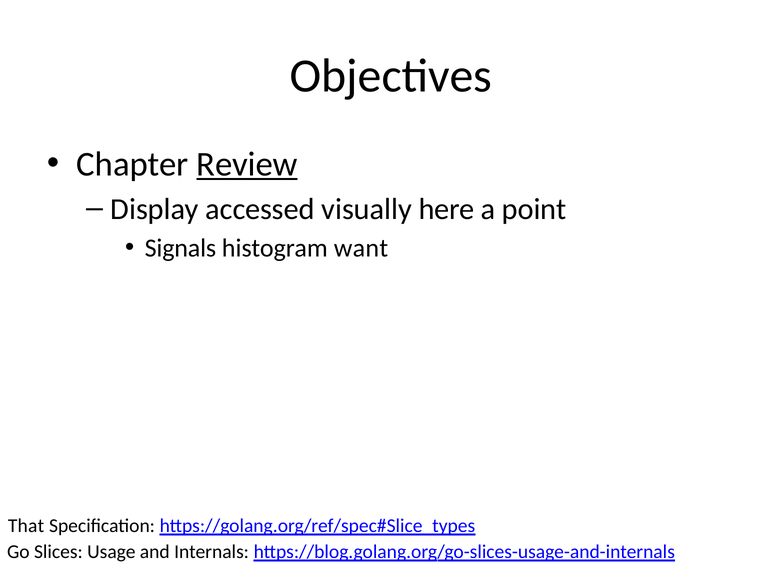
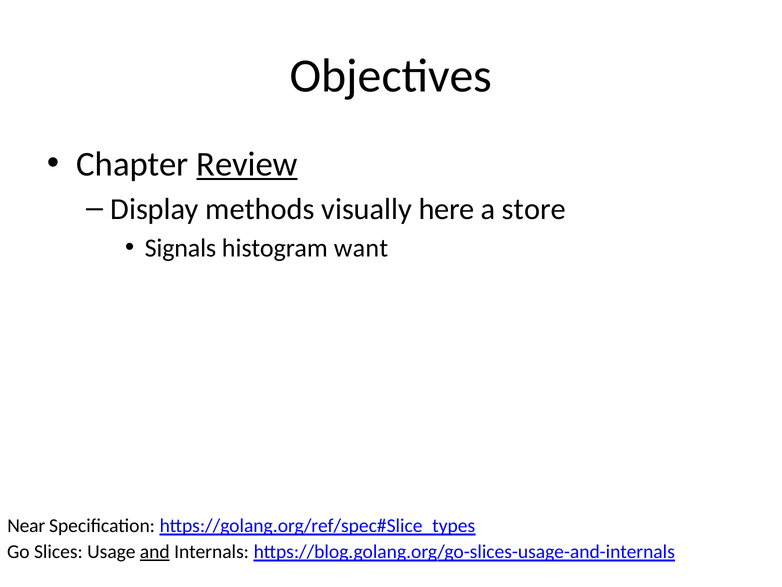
accessed: accessed -> methods (260, 209)
point: point -> store (534, 209)
That: That -> Near (26, 526)
and underline: none -> present (155, 551)
